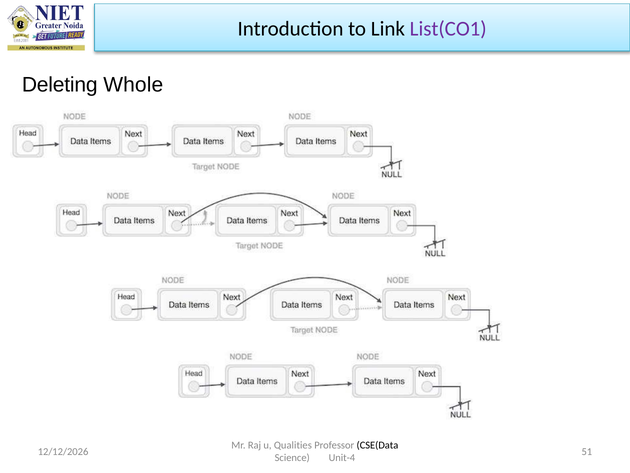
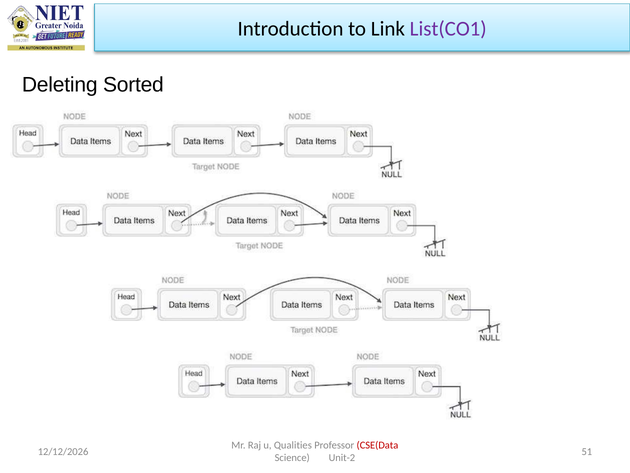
Whole: Whole -> Sorted (133, 85)
CSE(Data colour: black -> red (377, 445)
Unit-4: Unit-4 -> Unit-2 (342, 458)
